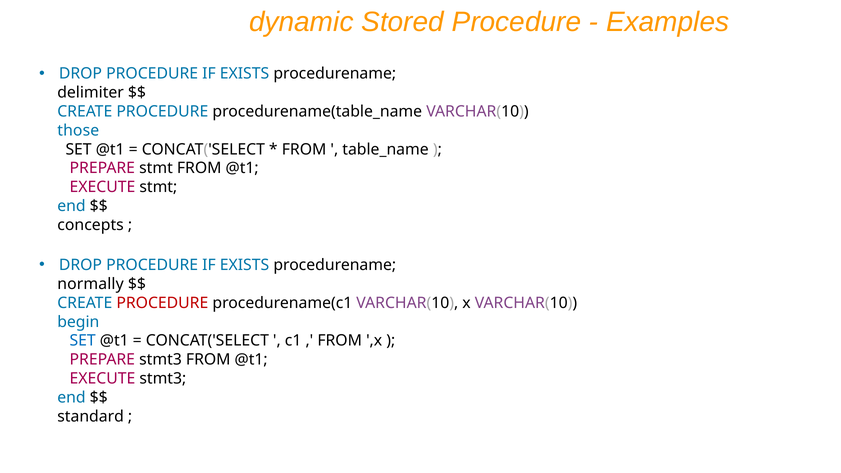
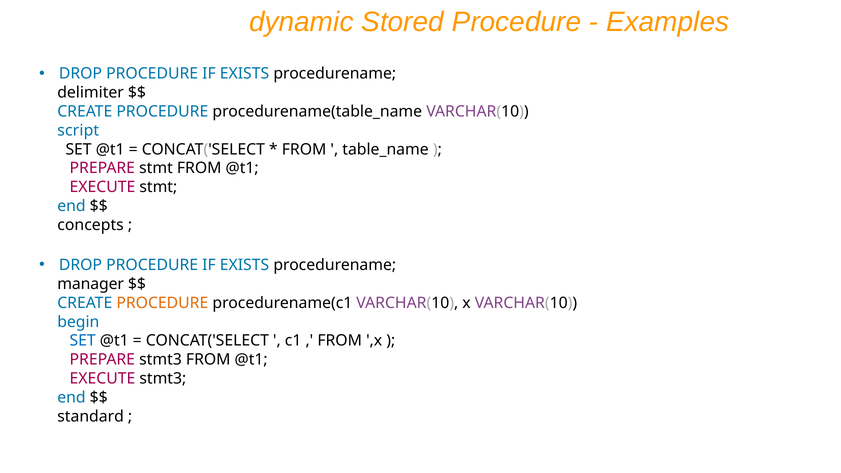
those: those -> script (78, 130)
normally: normally -> manager (91, 284)
PROCEDURE colour: red -> orange (162, 303)
